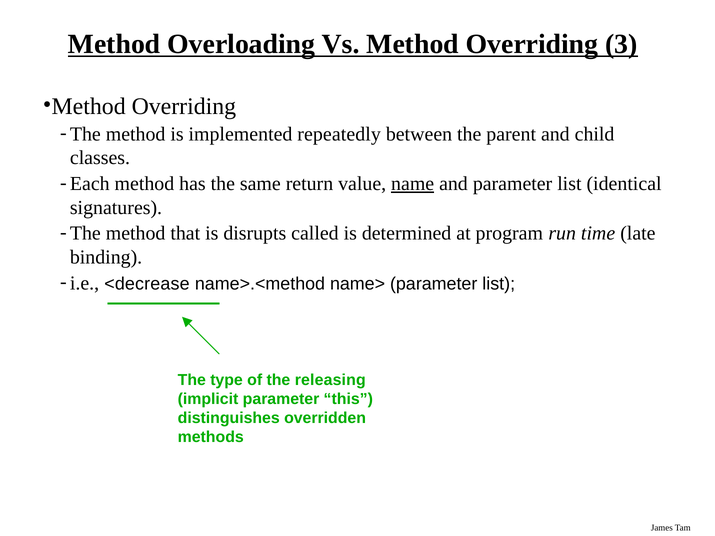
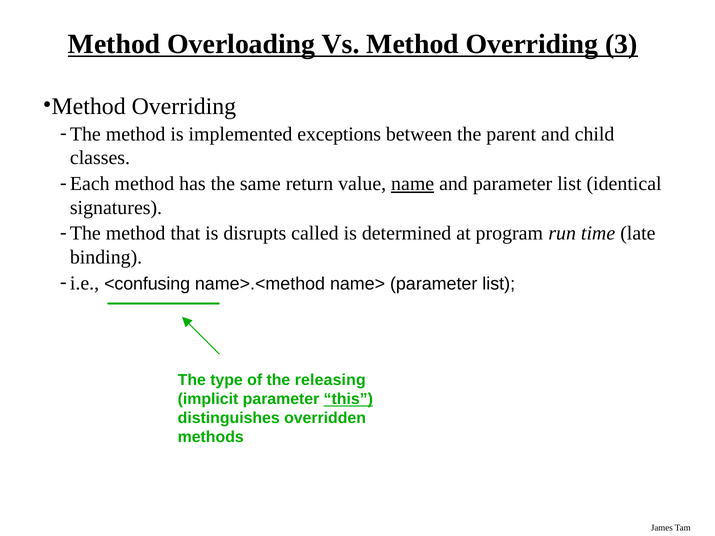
repeatedly: repeatedly -> exceptions (339, 134)
<decrease: <decrease -> <confusing (147, 284)
this underline: none -> present (348, 399)
